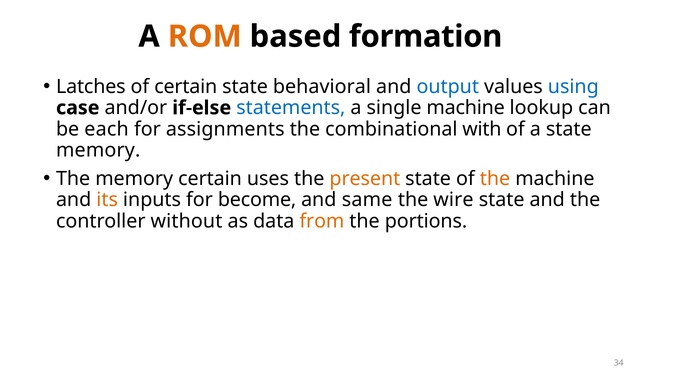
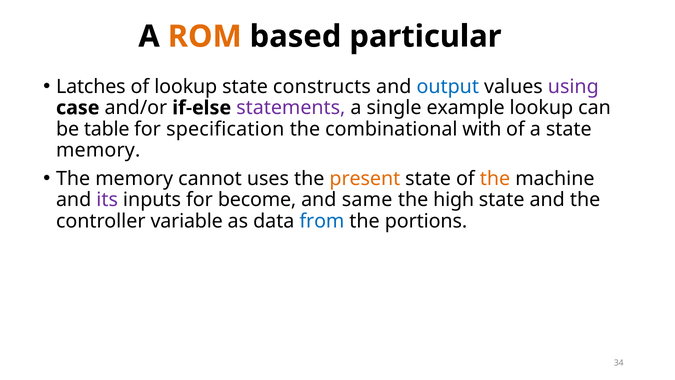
formation: formation -> particular (425, 36)
of certain: certain -> lookup (186, 86)
behavioral: behavioral -> constructs (322, 86)
using colour: blue -> purple (573, 86)
statements colour: blue -> purple (291, 108)
single machine: machine -> example (466, 108)
each: each -> table (107, 129)
assignments: assignments -> specification (225, 129)
memory certain: certain -> cannot (210, 179)
its colour: orange -> purple (107, 200)
wire: wire -> high (454, 200)
without: without -> variable (187, 221)
from colour: orange -> blue (322, 221)
